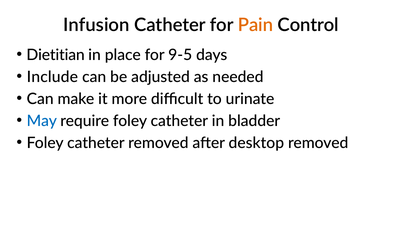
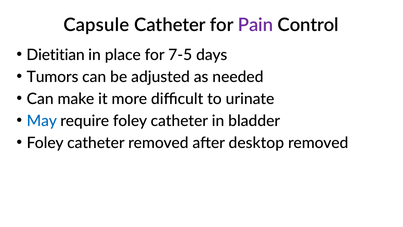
Infusion: Infusion -> Capsule (96, 25)
Pain colour: orange -> purple (255, 25)
9-5: 9-5 -> 7-5 (180, 55)
Include: Include -> Tumors (53, 77)
